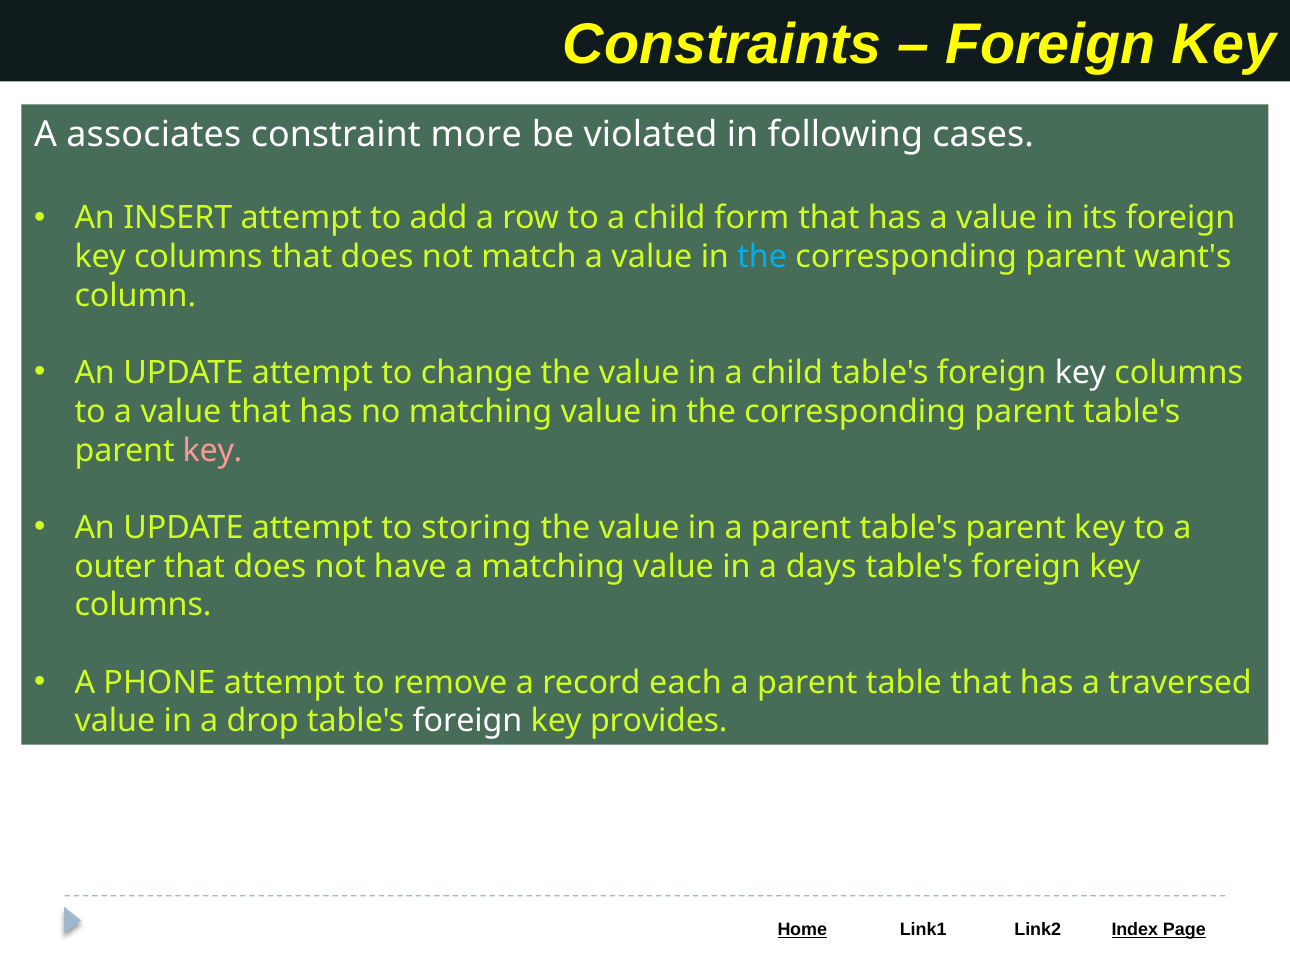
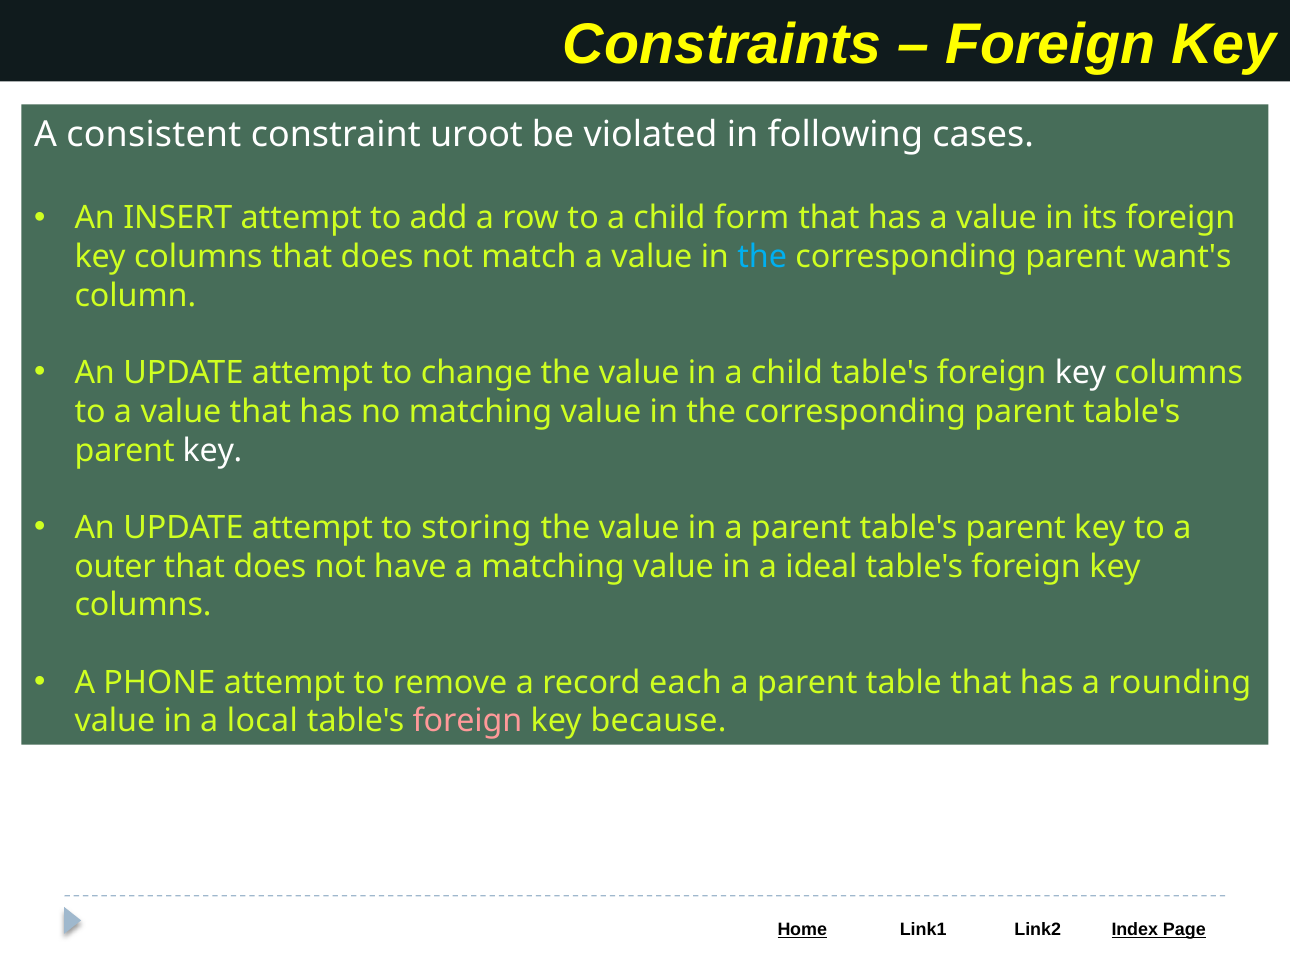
associates: associates -> consistent (154, 135)
more: more -> uroot (476, 135)
key colour: pink -> white (213, 451)
days: days -> ideal (821, 567)
traversed: traversed -> rounding (1180, 683)
drop: drop -> local (262, 722)
foreign colour: white -> pink (467, 722)
provides: provides -> because (659, 722)
